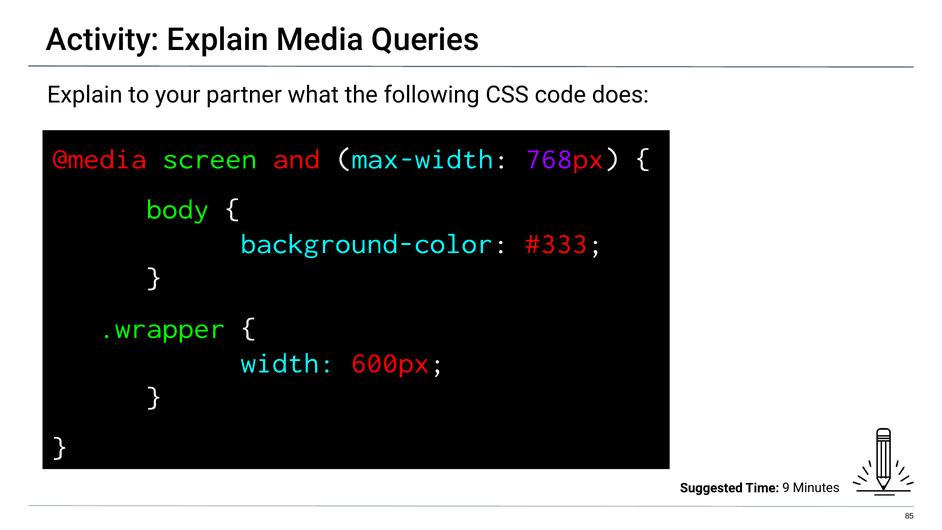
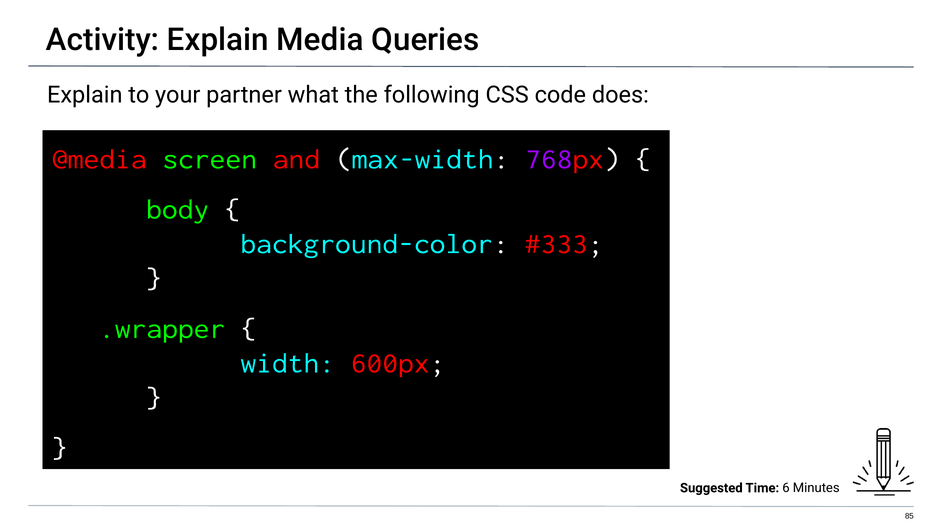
9: 9 -> 6 (786, 488)
